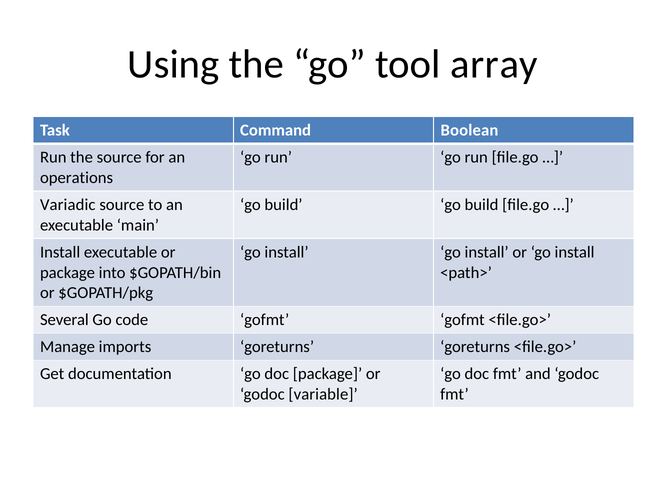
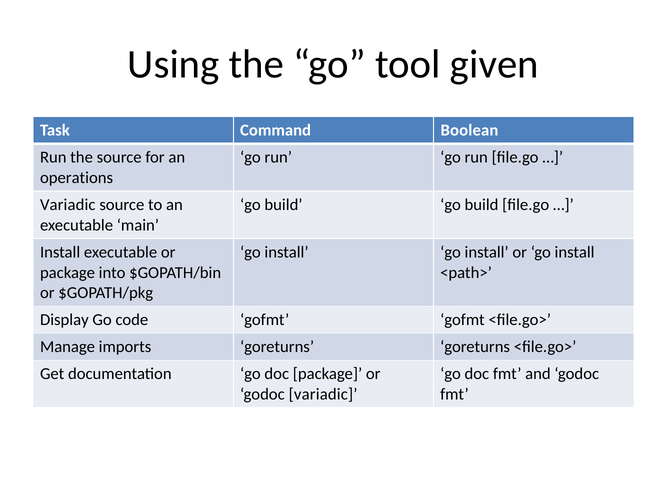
array: array -> given (494, 65)
Several: Several -> Display (64, 320)
godoc variable: variable -> variadic (323, 394)
